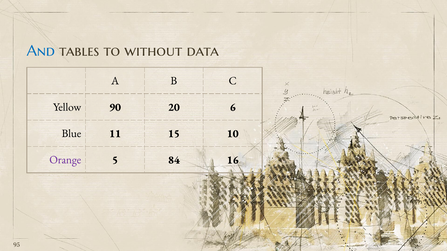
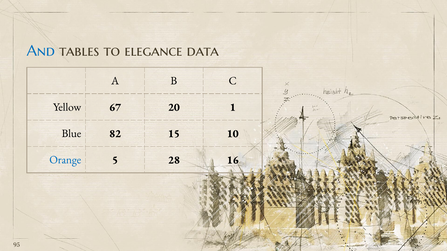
without: without -> elegance (153, 51)
90: 90 -> 67 (115, 107)
6: 6 -> 1 (233, 107)
11: 11 -> 82 (115, 134)
Orange colour: purple -> blue (65, 160)
84: 84 -> 28 (174, 160)
